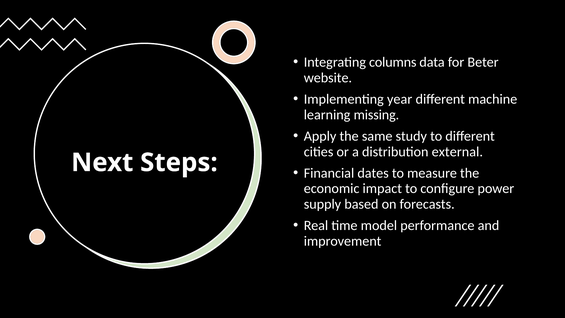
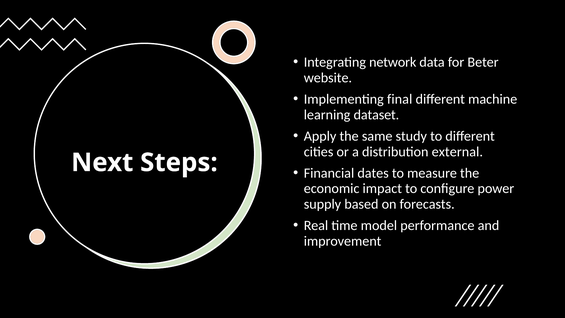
columns: columns -> network (393, 62)
year: year -> final (400, 99)
missing: missing -> dataset (376, 115)
